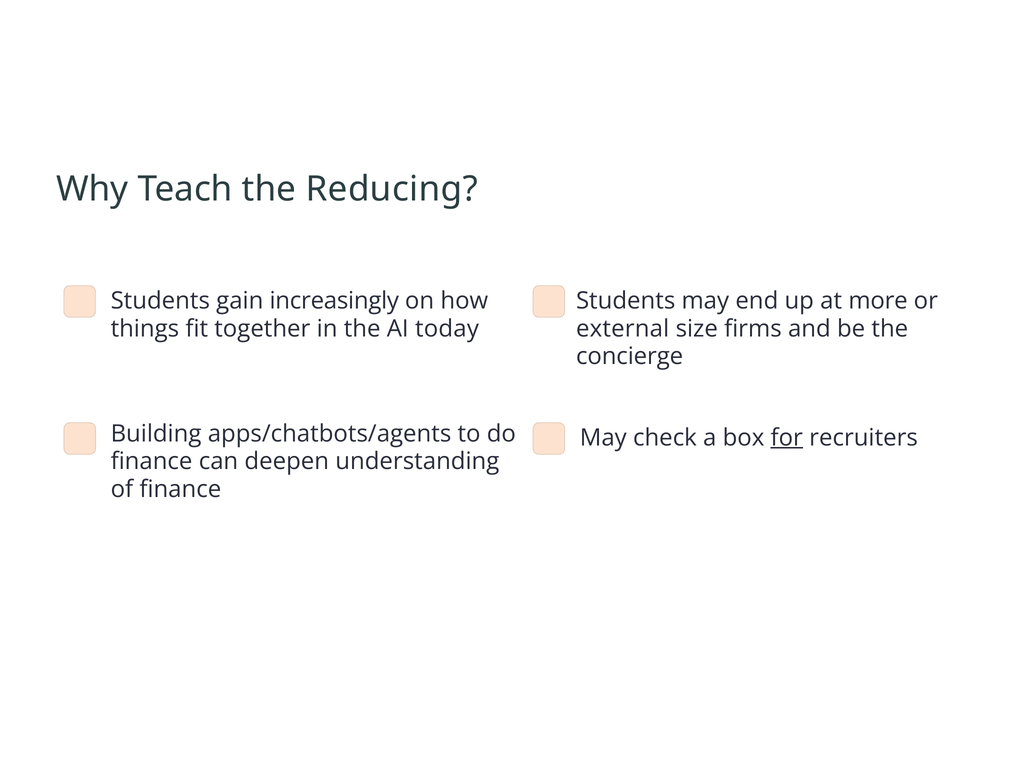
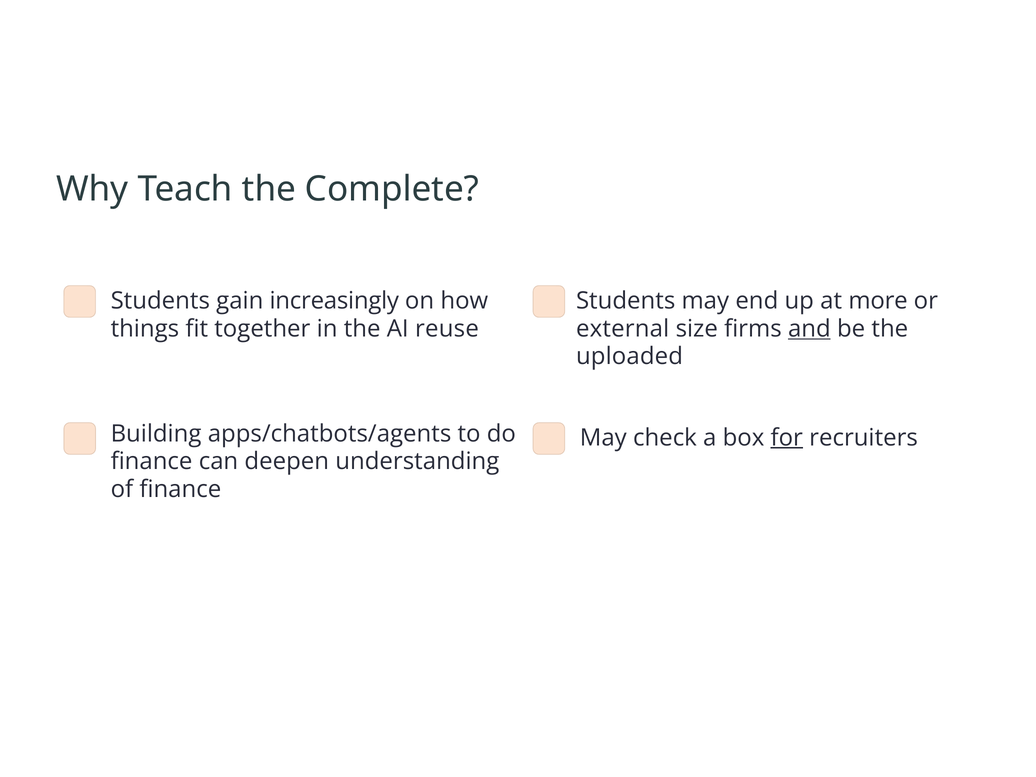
Reducing: Reducing -> Complete (392, 189)
today: today -> reuse (447, 329)
and underline: none -> present (809, 329)
concierge: concierge -> uploaded (629, 357)
